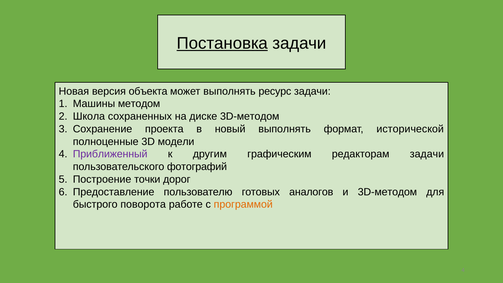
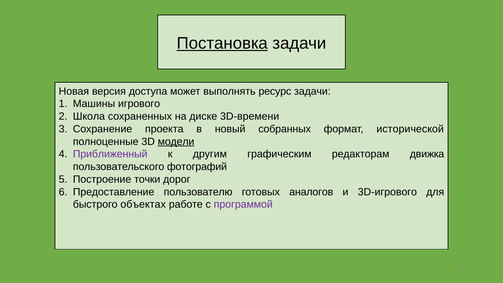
объекта: объекта -> доступа (148, 91)
методом: методом -> игрового (139, 104)
диске 3D-методом: 3D-методом -> 3D-времени (250, 116)
новый выполнять: выполнять -> собранных (285, 129)
модели underline: none -> present (176, 142)
редакторам задачи: задачи -> движка (427, 154)
и 3D-методом: 3D-методом -> 3D-игрового (387, 192)
поворота: поворота -> объектах (143, 204)
программой colour: orange -> purple (243, 204)
